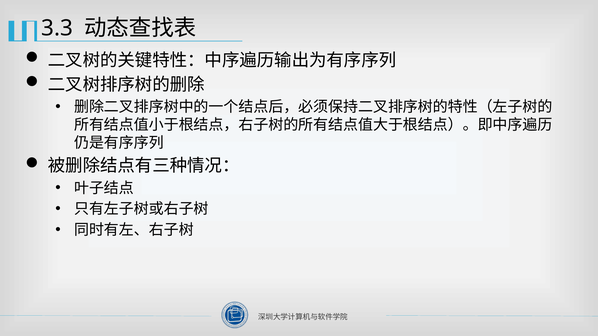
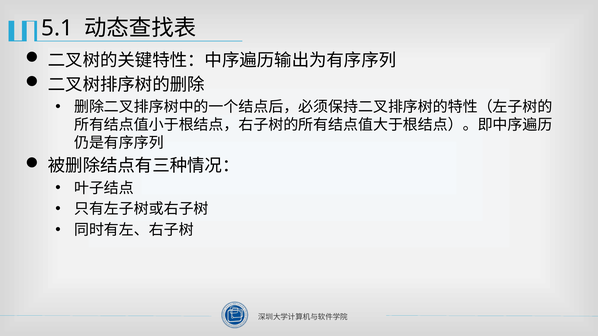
3.3: 3.3 -> 5.1 (57, 28)
